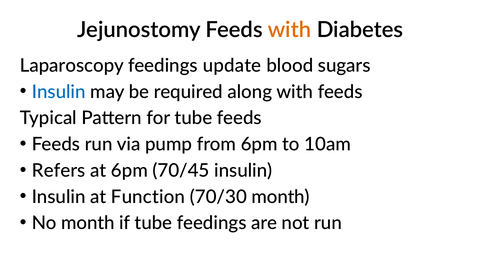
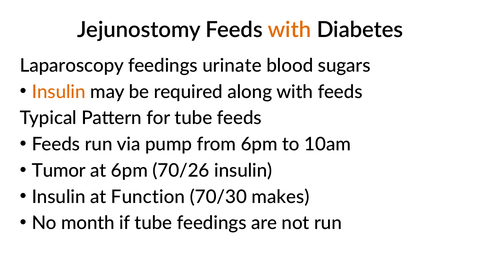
update: update -> urinate (232, 66)
Insulin colour: blue -> orange (59, 92)
Refers: Refers -> Tumor (59, 171)
70/45: 70/45 -> 70/26 (181, 171)
70/30 month: month -> makes (281, 197)
